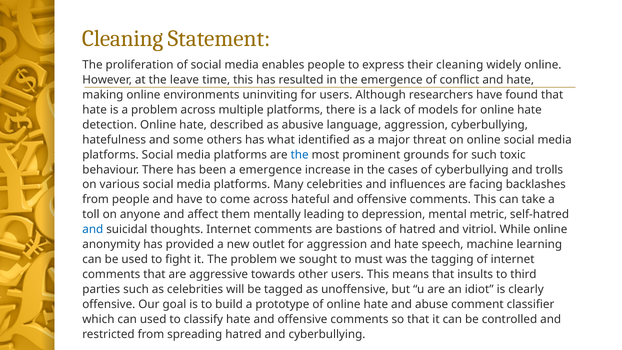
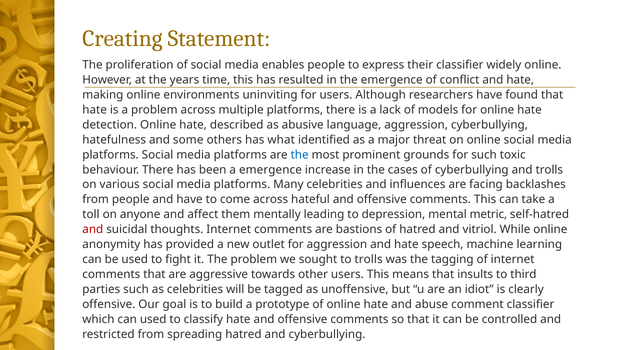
Cleaning: Cleaning -> Creating (122, 39)
their cleaning: cleaning -> classifier (460, 65)
leave: leave -> years (185, 80)
and colour: blue -> red (93, 230)
to must: must -> trolls (369, 259)
